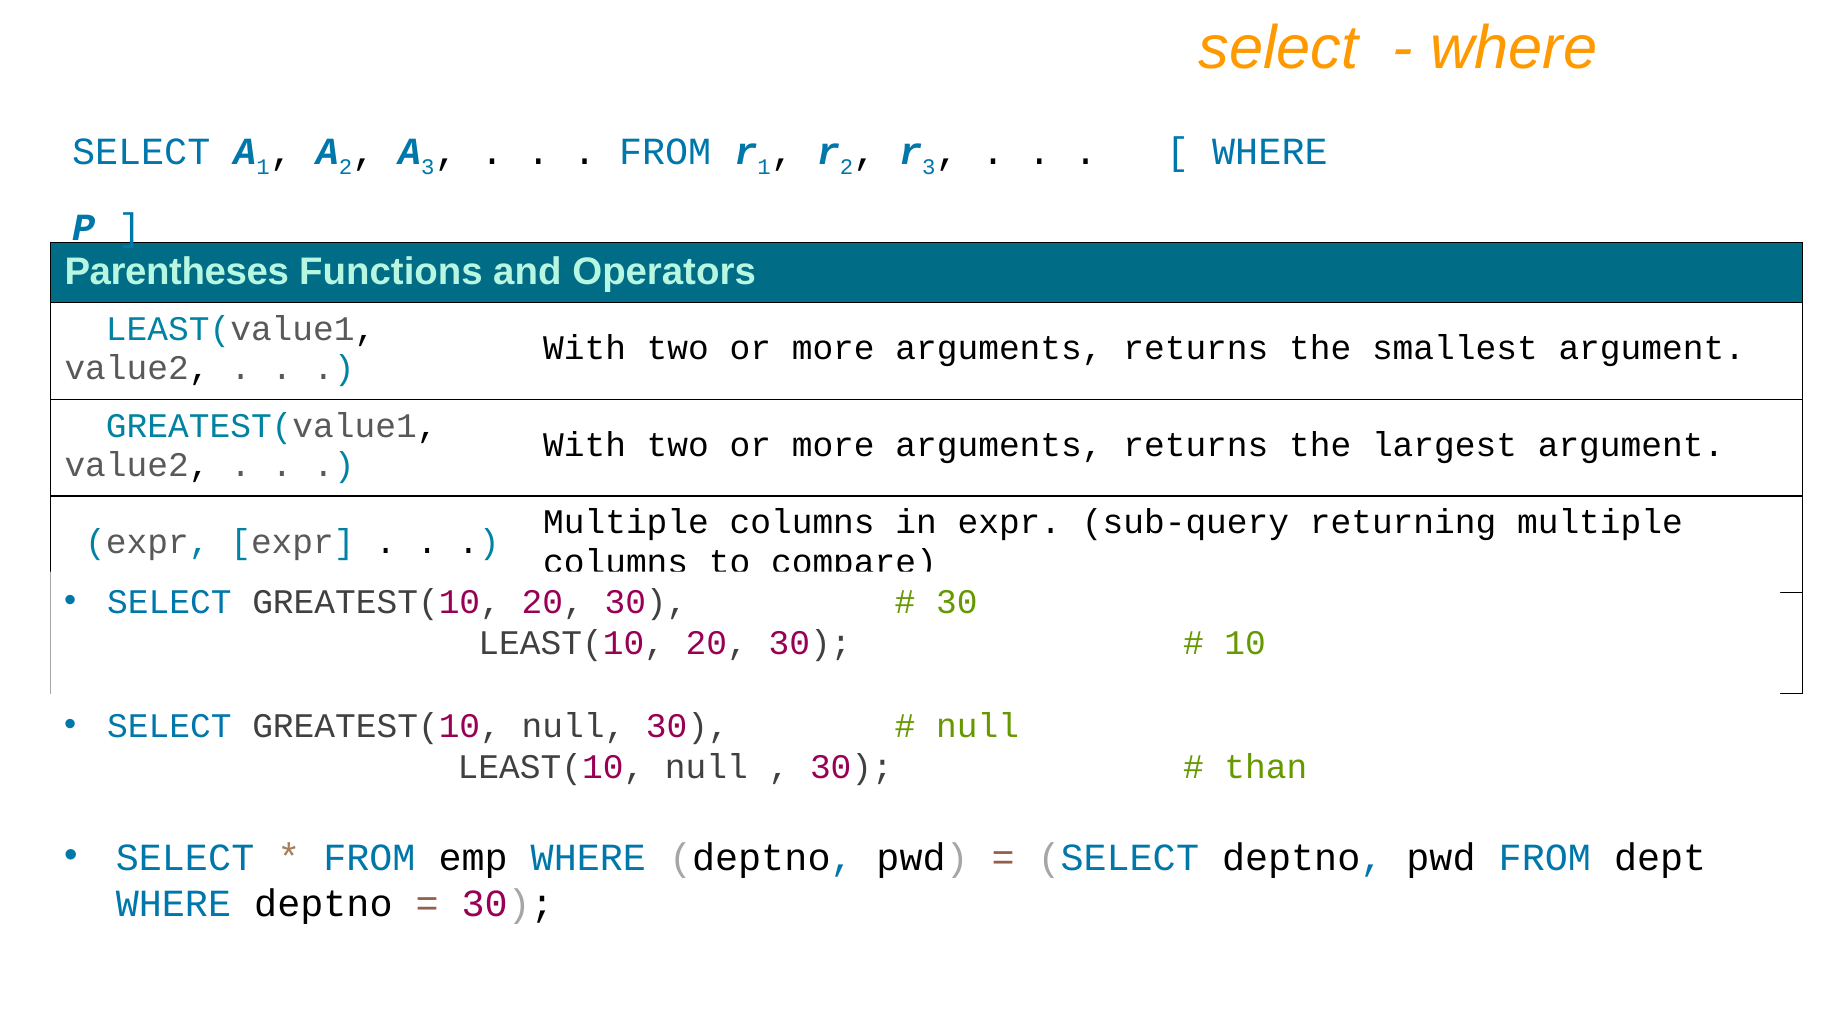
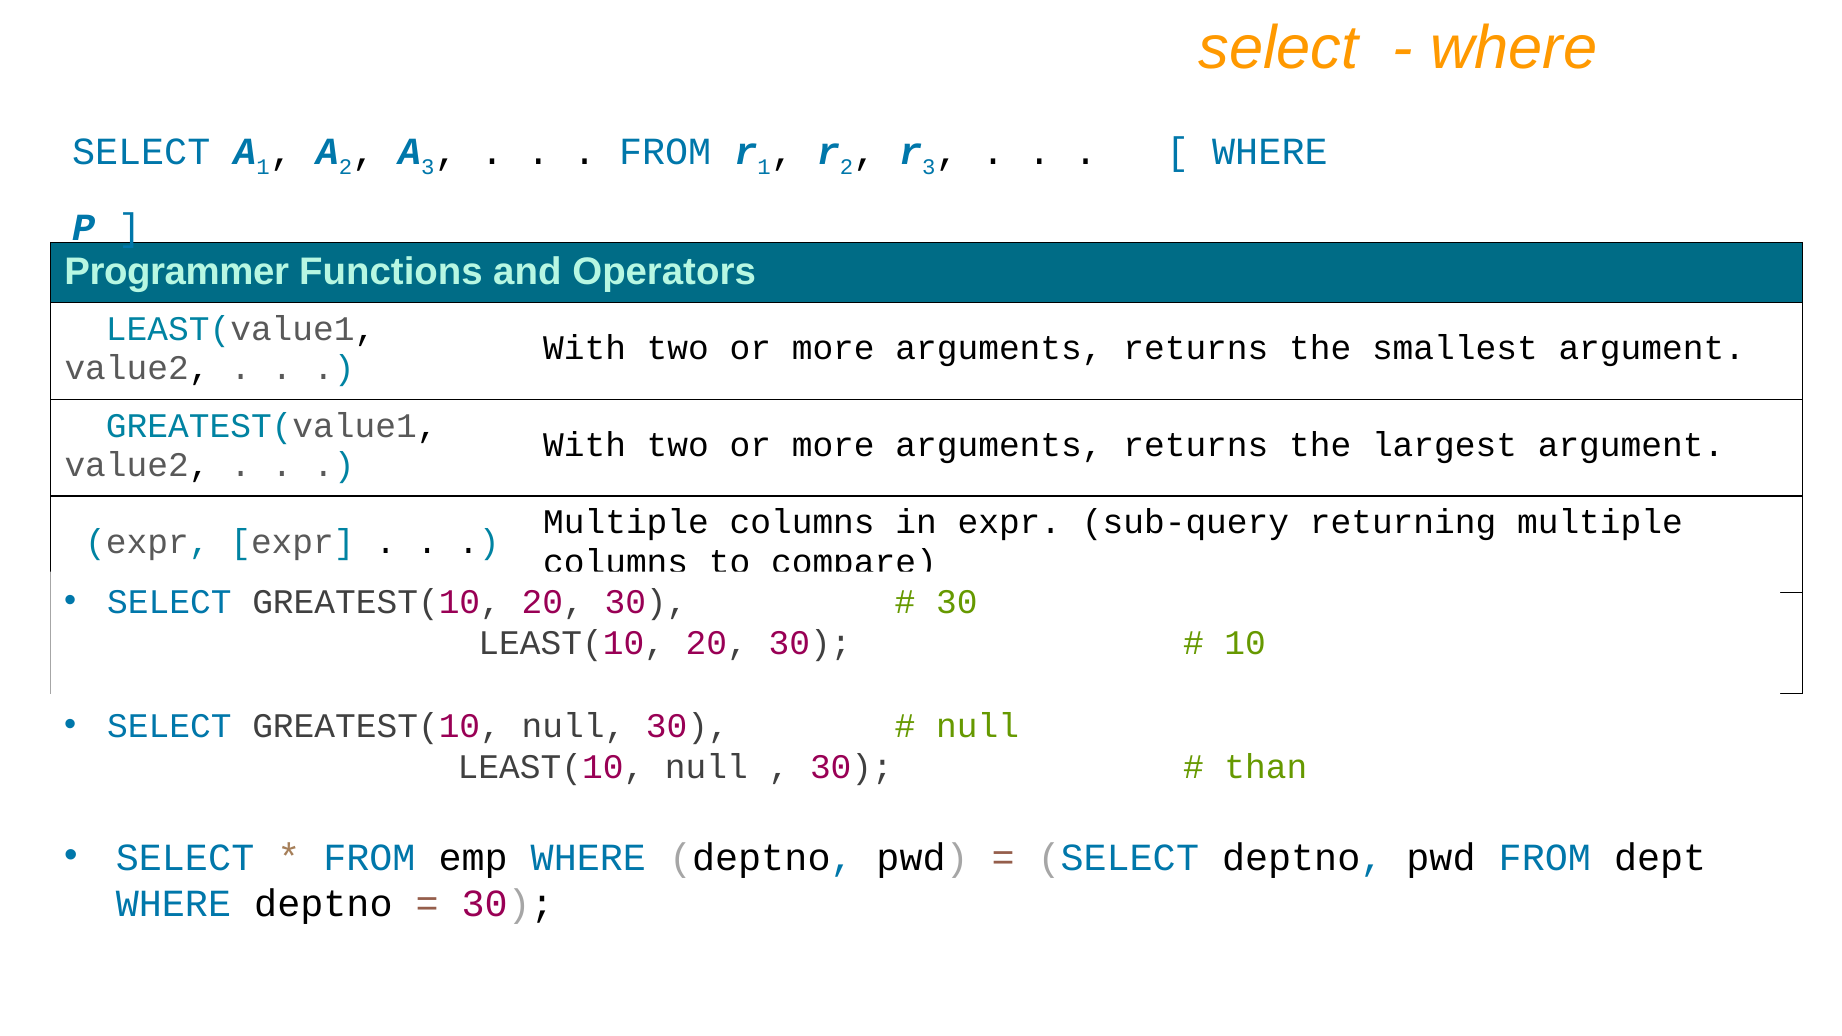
Parentheses: Parentheses -> Programmer (177, 272)
